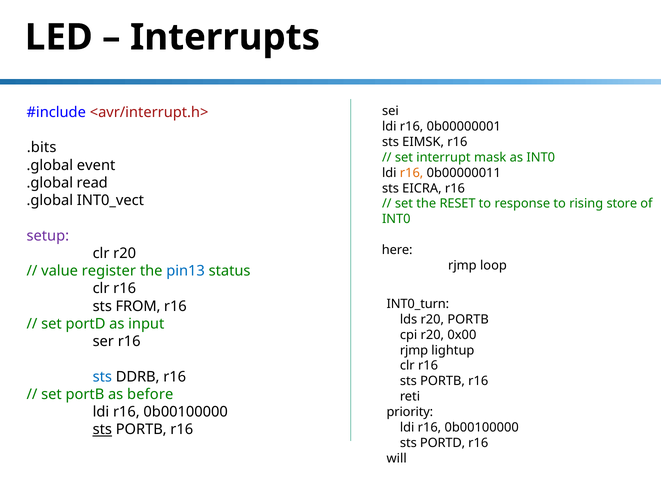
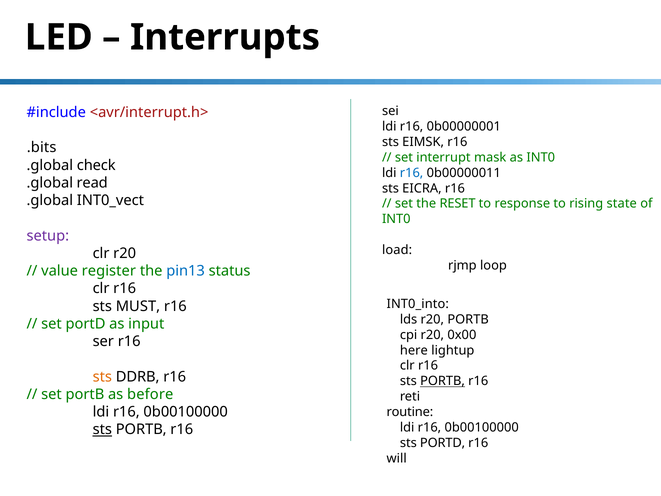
event: event -> check (96, 165)
r16 colour: orange -> blue (412, 173)
store: store -> state (622, 204)
here: here -> load (397, 250)
INT0_turn: INT0_turn -> INT0_into (418, 304)
FROM: FROM -> MUST (138, 306)
rjmp: rjmp -> here (414, 350)
sts colour: blue -> orange (102, 377)
PORTB underline: none -> present (442, 381)
priority: priority -> routine (410, 412)
